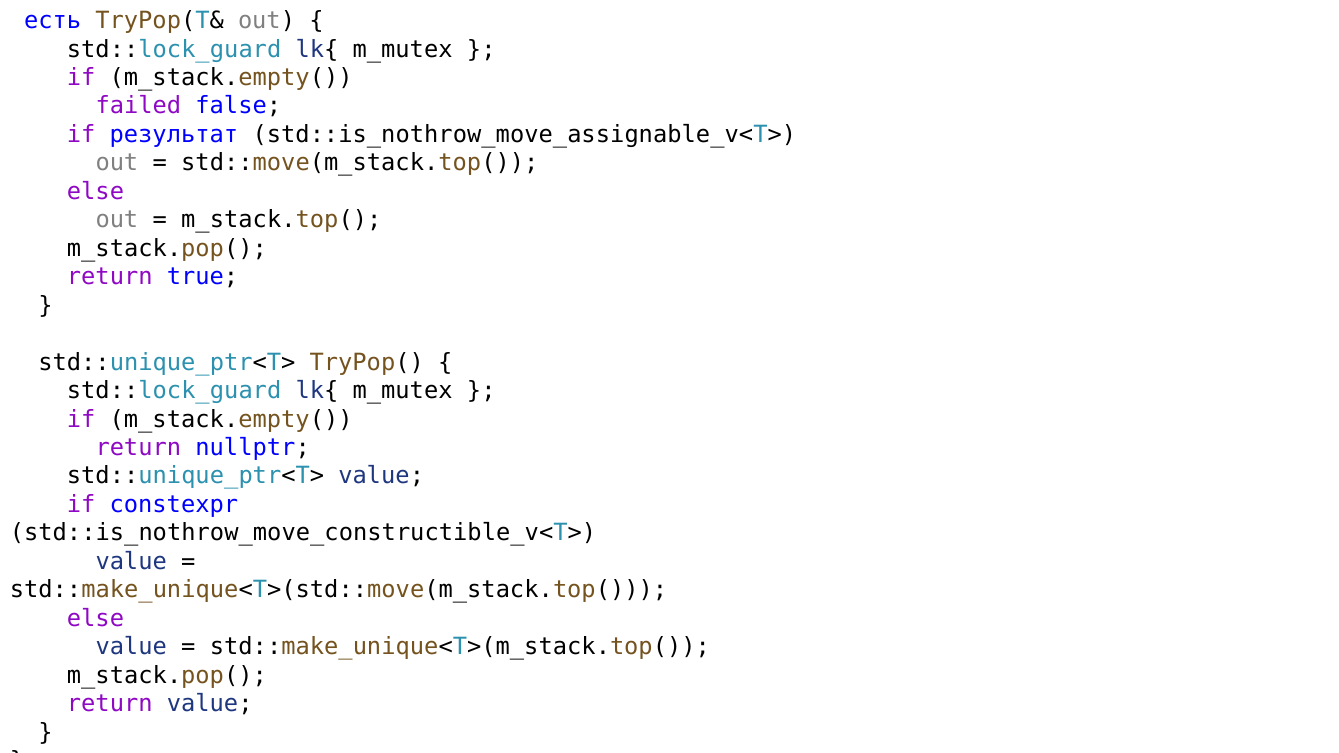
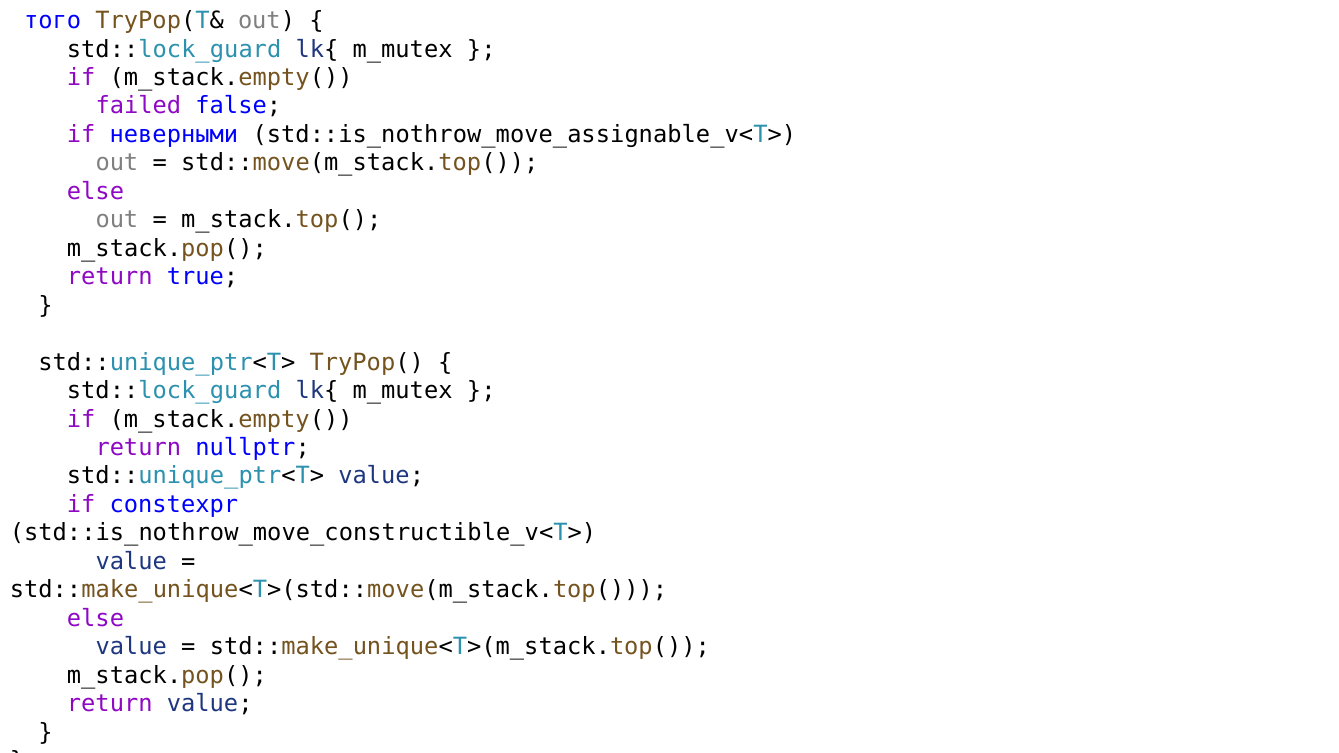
есть: есть -> того (53, 21)
результат: результат -> неверными (174, 135)
